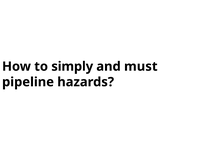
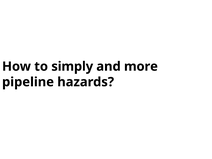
must: must -> more (141, 66)
